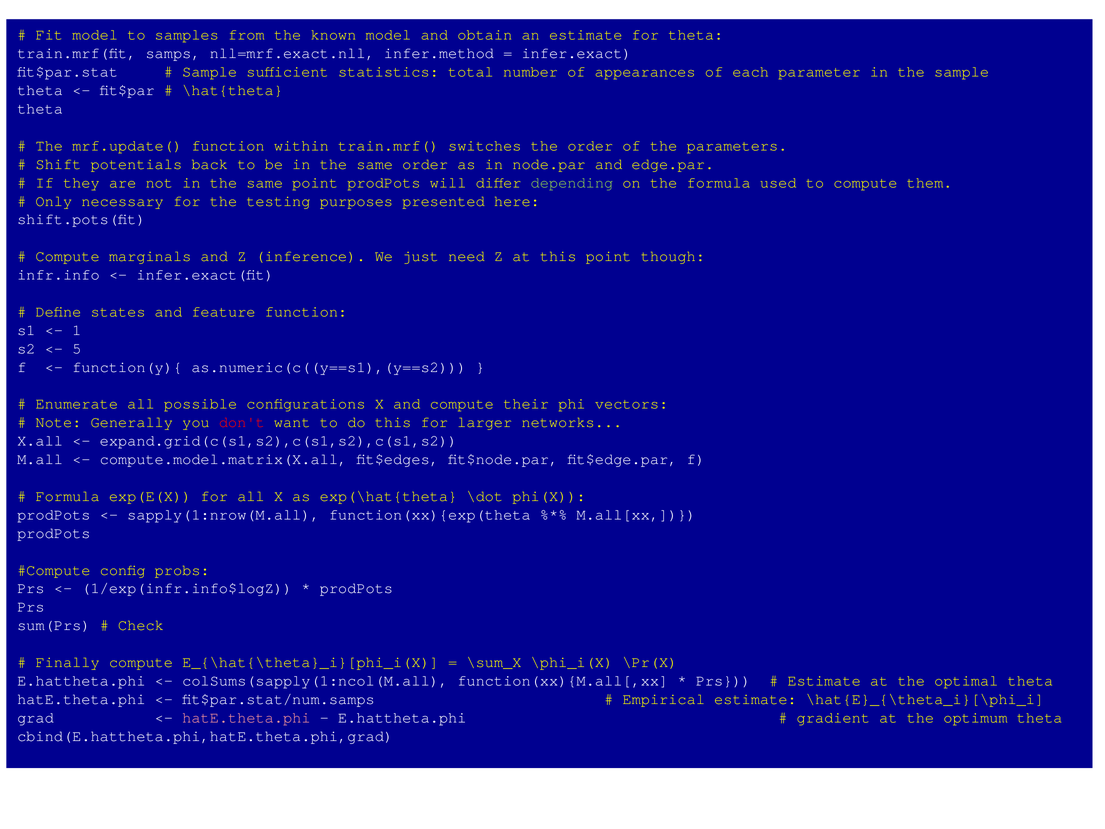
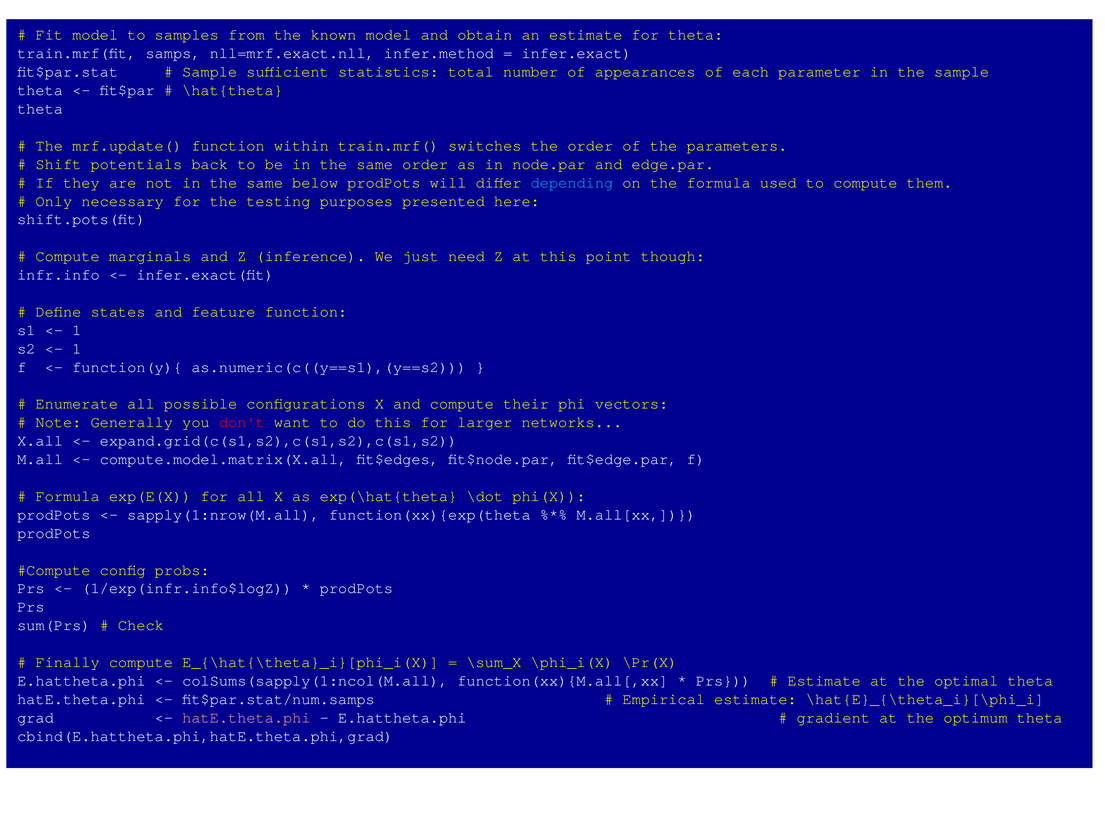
same point: point -> below (315, 182)
depending colour: light green -> light blue (572, 182)
5: 5 -> 1 (77, 348)
